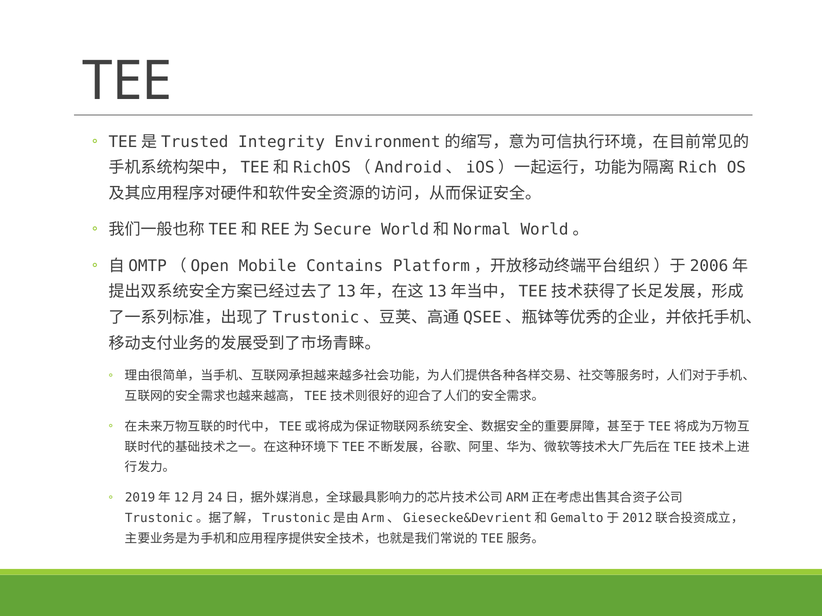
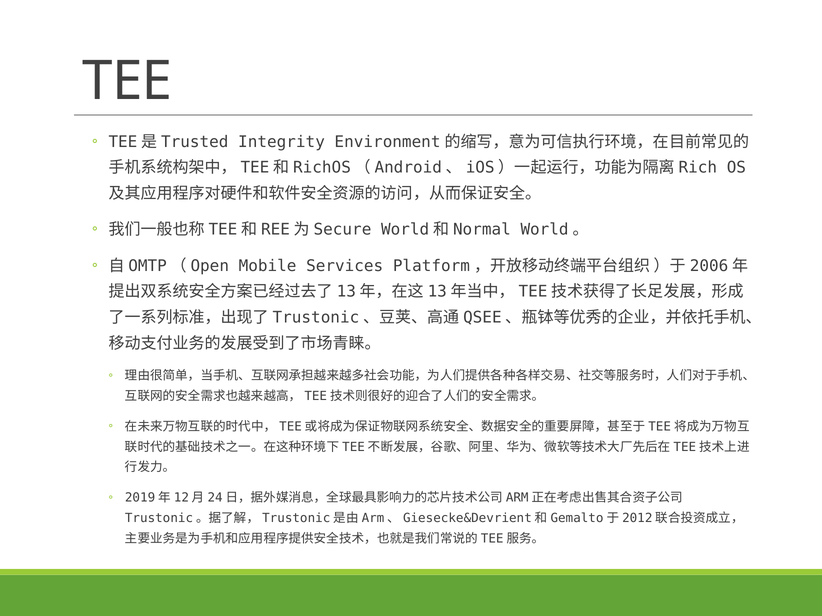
Contains: Contains -> Services (345, 266)
